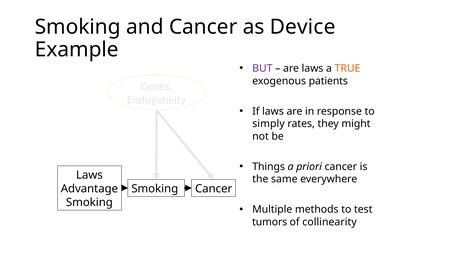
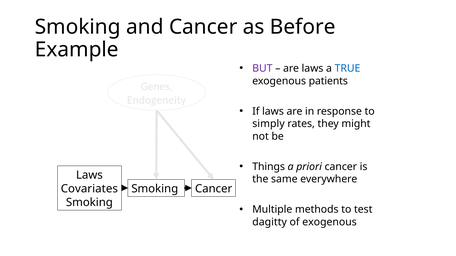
Device: Device -> Before (303, 27)
TRUE colour: orange -> blue (347, 69)
Advantage: Advantage -> Covariates (89, 189)
tumors: tumors -> dagitty (270, 222)
of collinearity: collinearity -> exogenous (330, 222)
